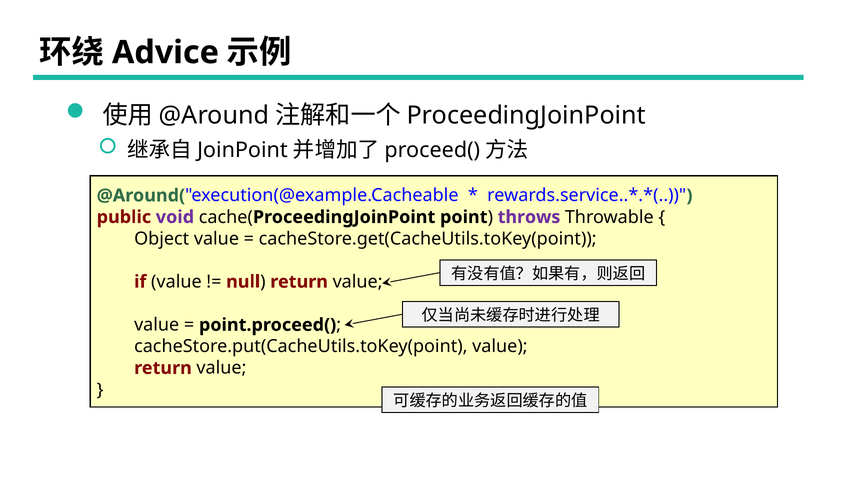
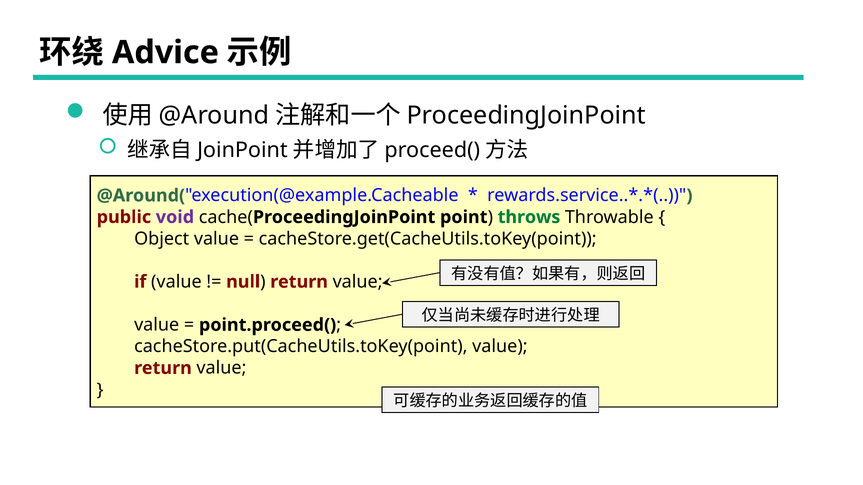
throws colour: purple -> green (529, 217)
